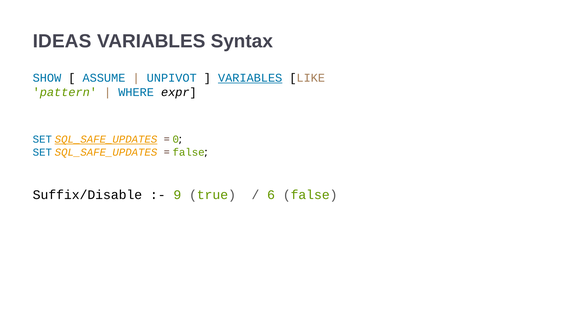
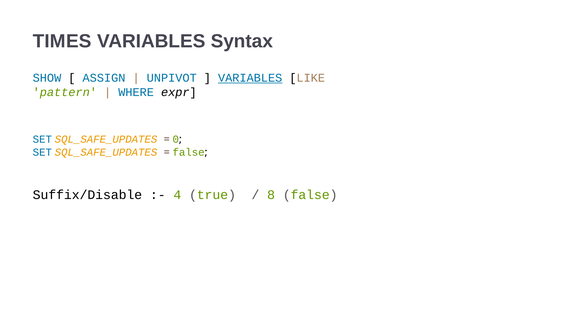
IDEAS: IDEAS -> TIMES (62, 41)
ASSUME: ASSUME -> ASSIGN (104, 78)
SQL_SAFE_UPDATES underline: present -> none (106, 139)
9: 9 -> 4 (177, 195)
6: 6 -> 8 (271, 195)
